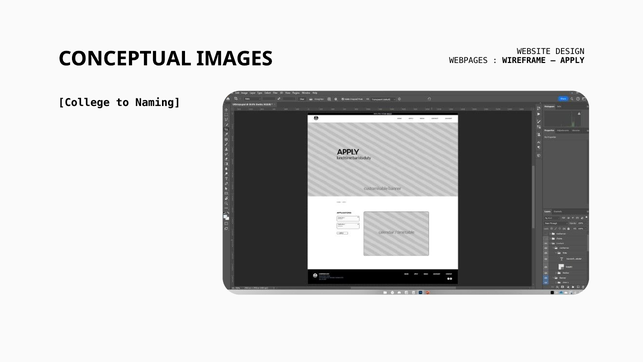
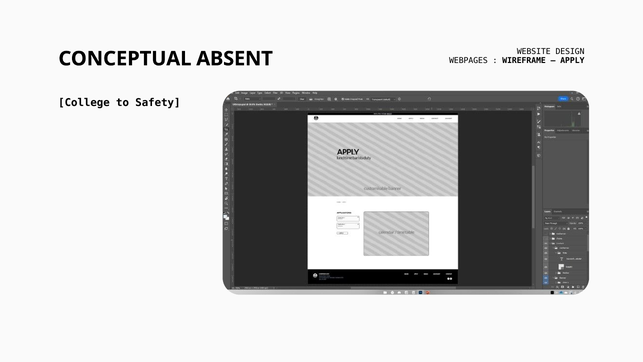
IMAGES: IMAGES -> ABSENT (235, 59)
Naming: Naming -> Safety (158, 103)
